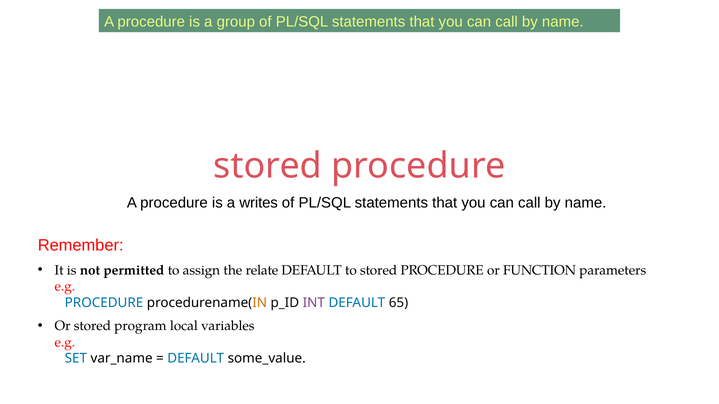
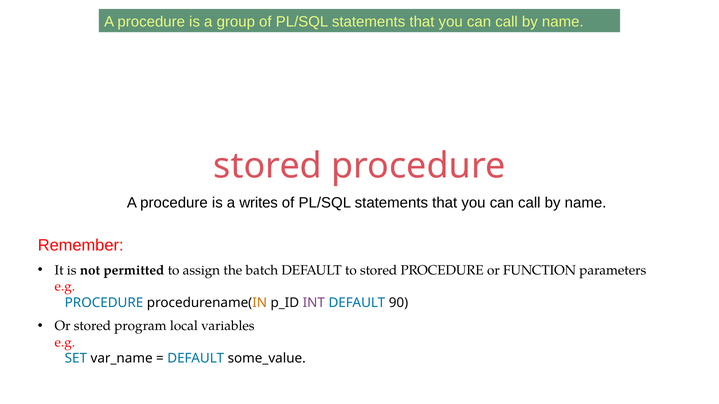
relate: relate -> batch (262, 271)
65: 65 -> 90 (399, 303)
